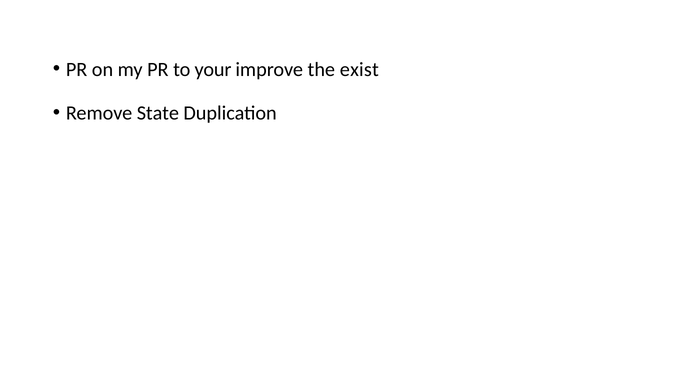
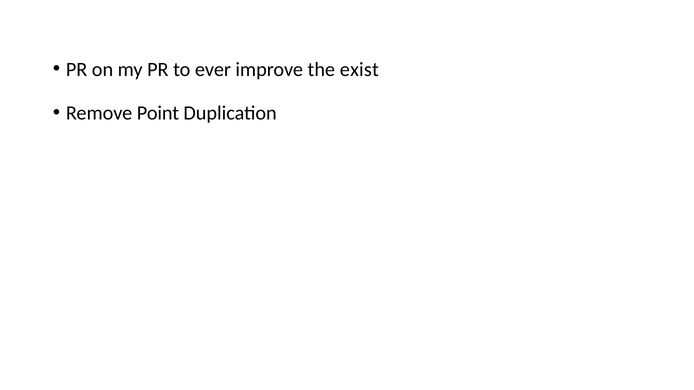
your: your -> ever (213, 69)
State: State -> Point (158, 113)
